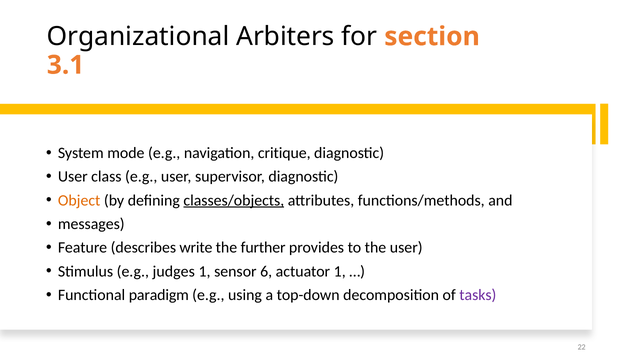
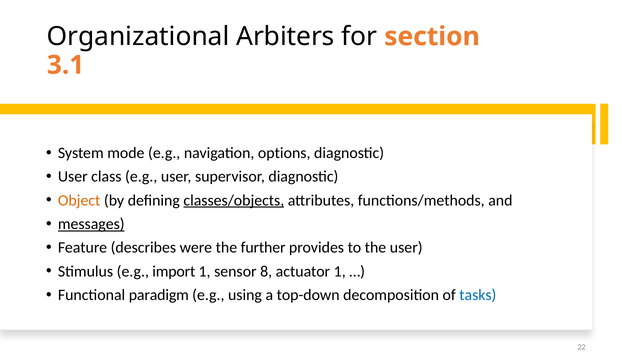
critique: critique -> options (284, 153)
messages underline: none -> present (91, 224)
write: write -> were (196, 248)
judges: judges -> import (174, 272)
6: 6 -> 8 (266, 272)
tasks colour: purple -> blue (478, 296)
